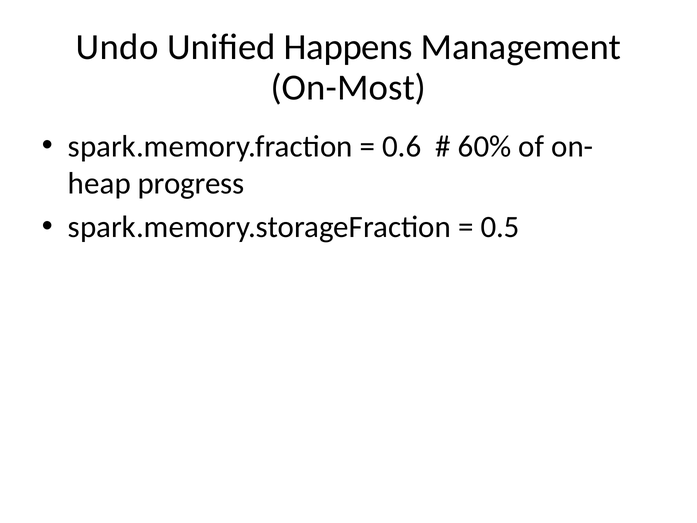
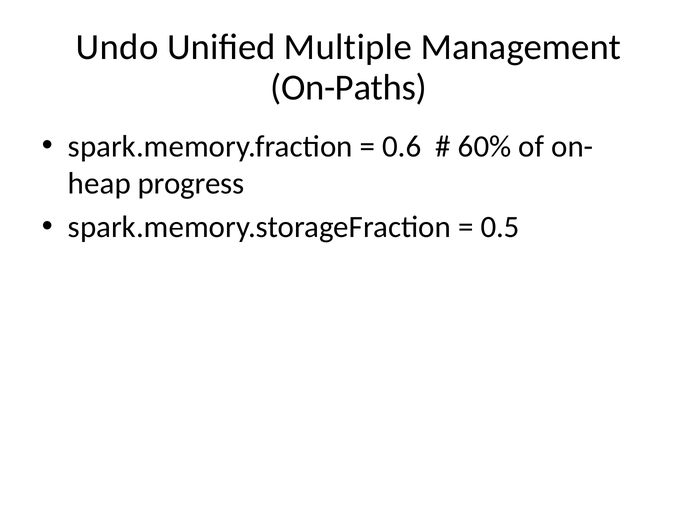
Happens: Happens -> Multiple (348, 47)
On-Most: On-Most -> On-Paths (349, 88)
